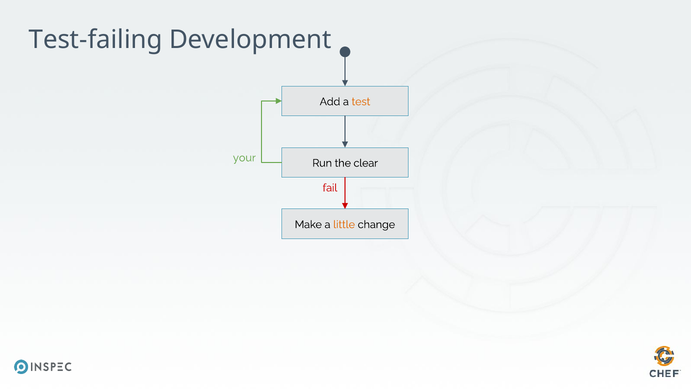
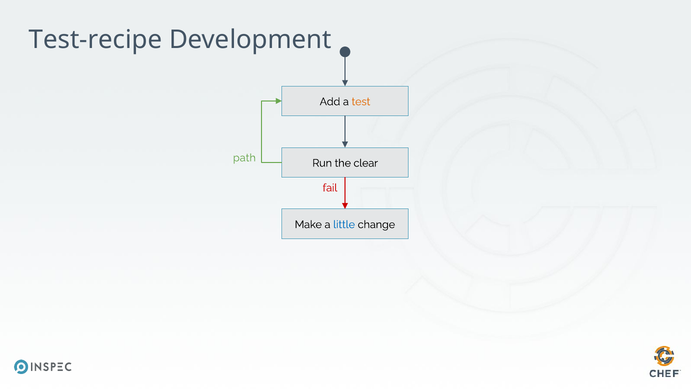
Test-failing: Test-failing -> Test-recipe (96, 40)
your: your -> path (244, 158)
little colour: orange -> blue (344, 224)
